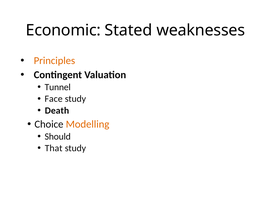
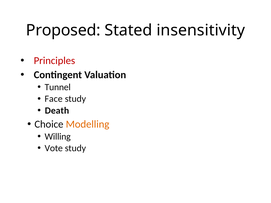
Economic: Economic -> Proposed (63, 30)
weaknesses: weaknesses -> insensitivity (201, 30)
Principles colour: orange -> red (54, 61)
Should: Should -> Willing (58, 137)
That: That -> Vote (54, 148)
